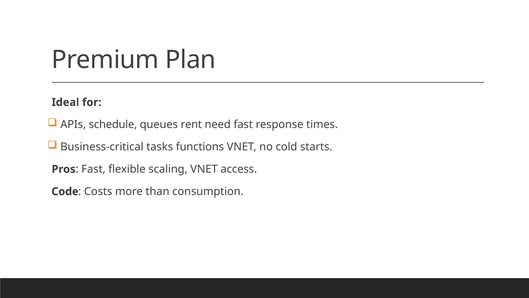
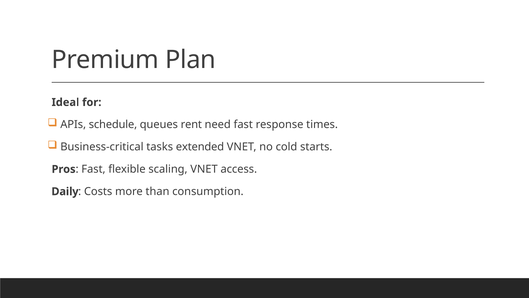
functions: functions -> extended (200, 147)
Code: Code -> Daily (65, 191)
